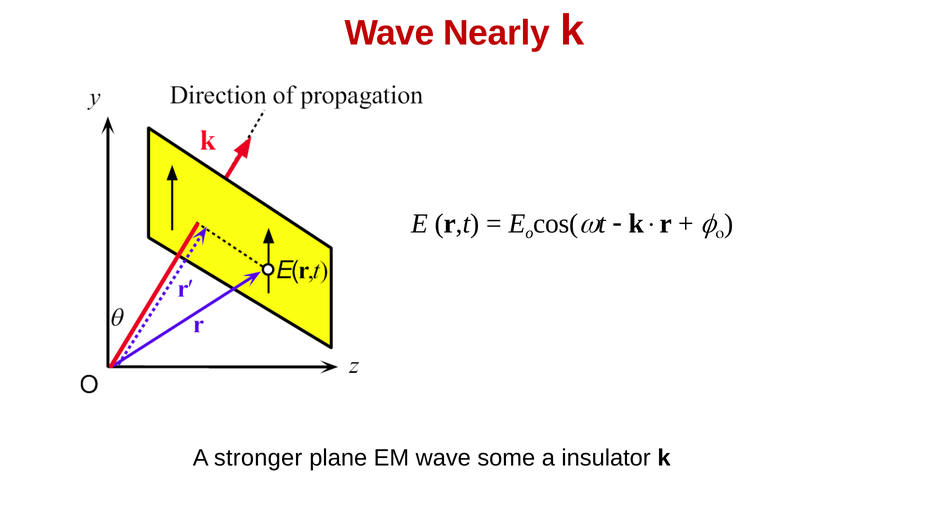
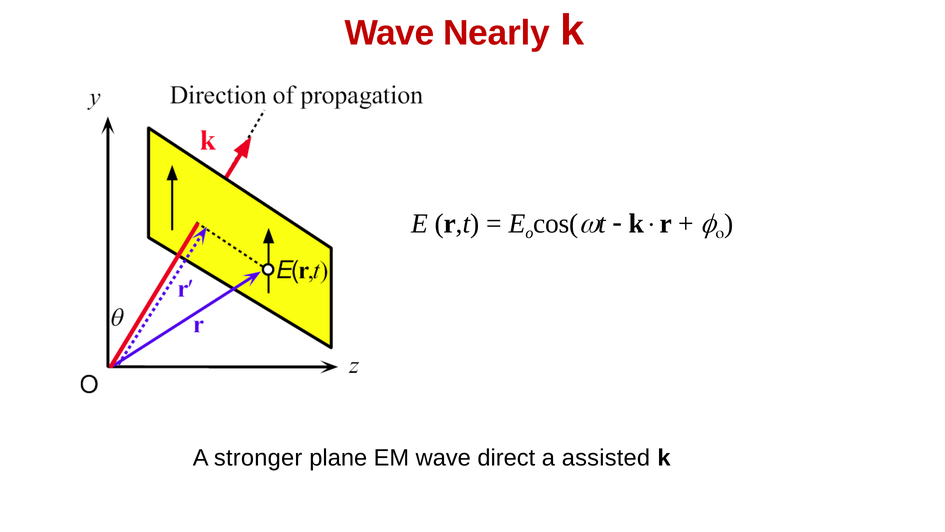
some: some -> direct (506, 457)
insulator: insulator -> assisted (606, 457)
